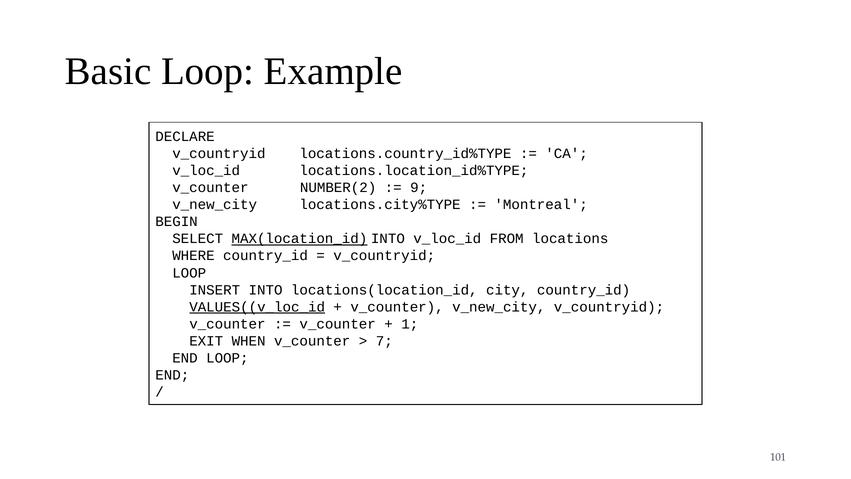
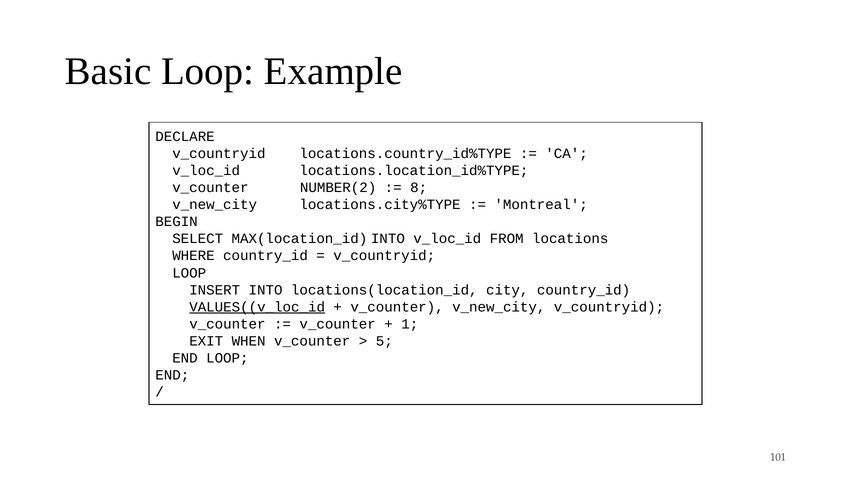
9: 9 -> 8 (419, 188)
MAX(location_id underline: present -> none (299, 239)
7: 7 -> 5 (384, 341)
